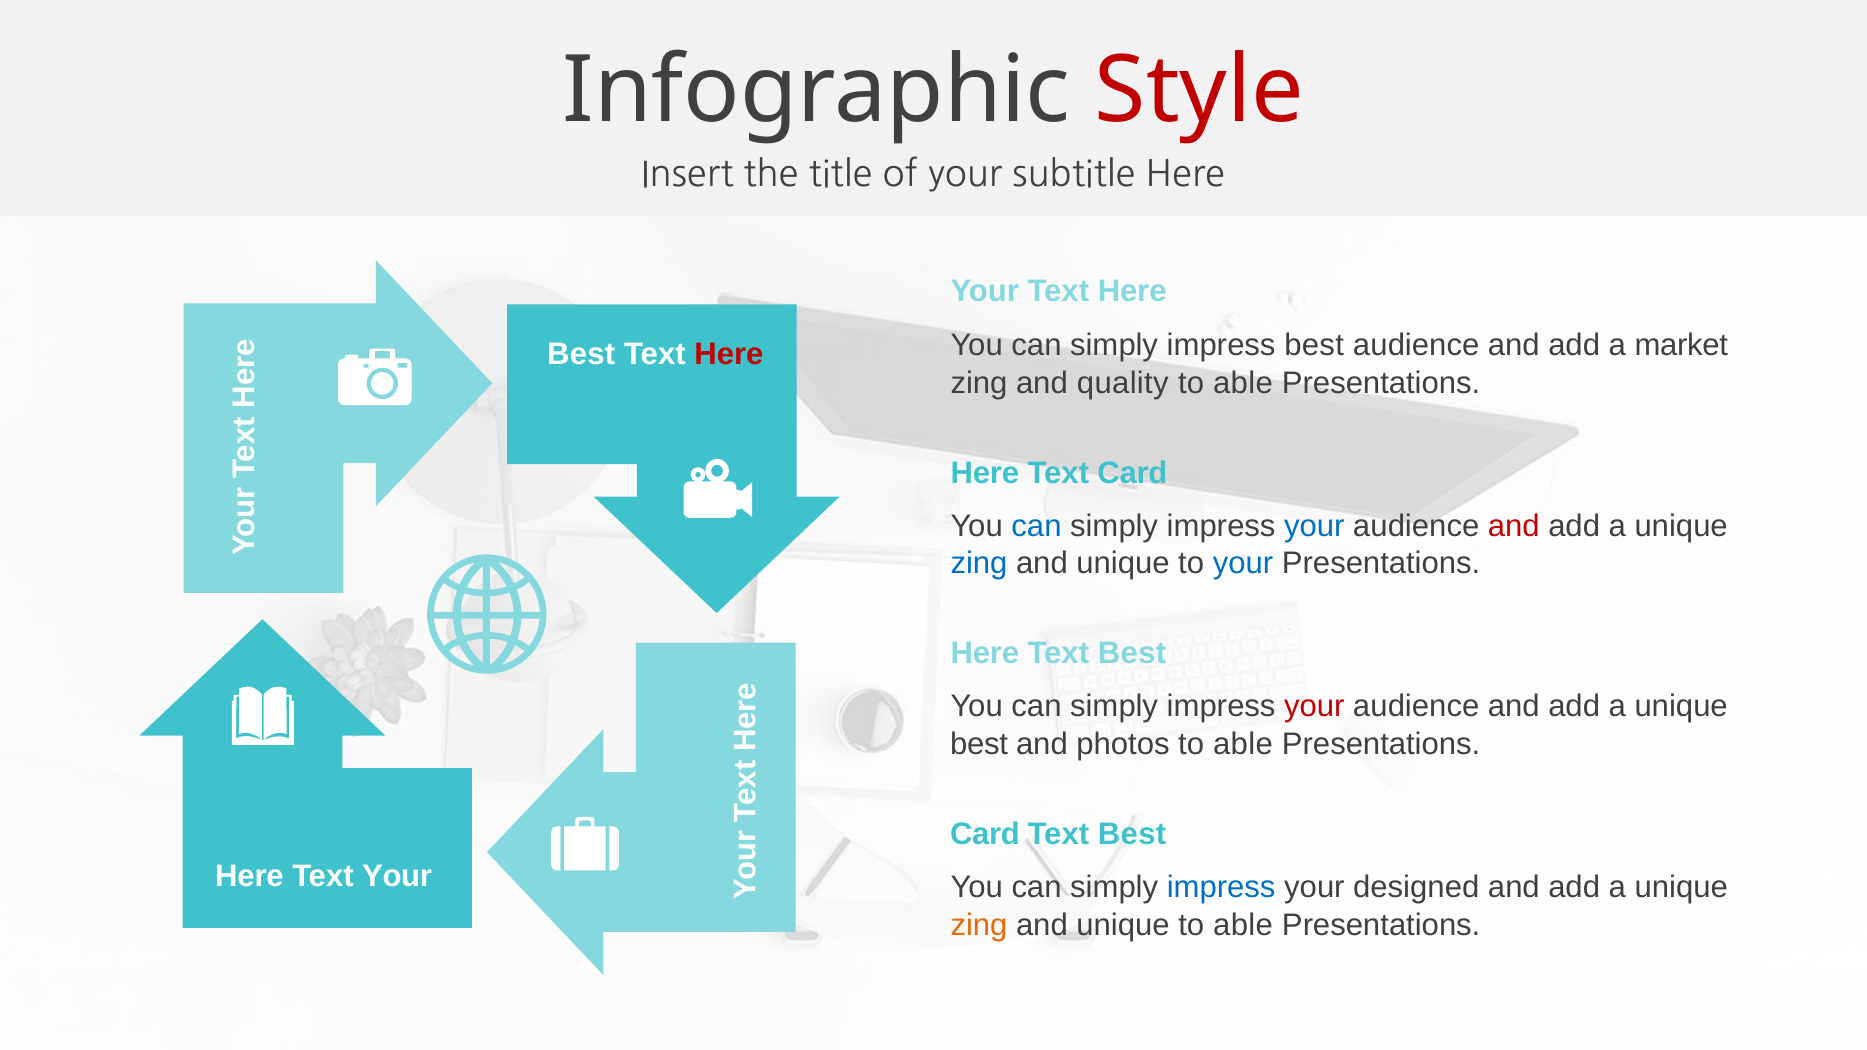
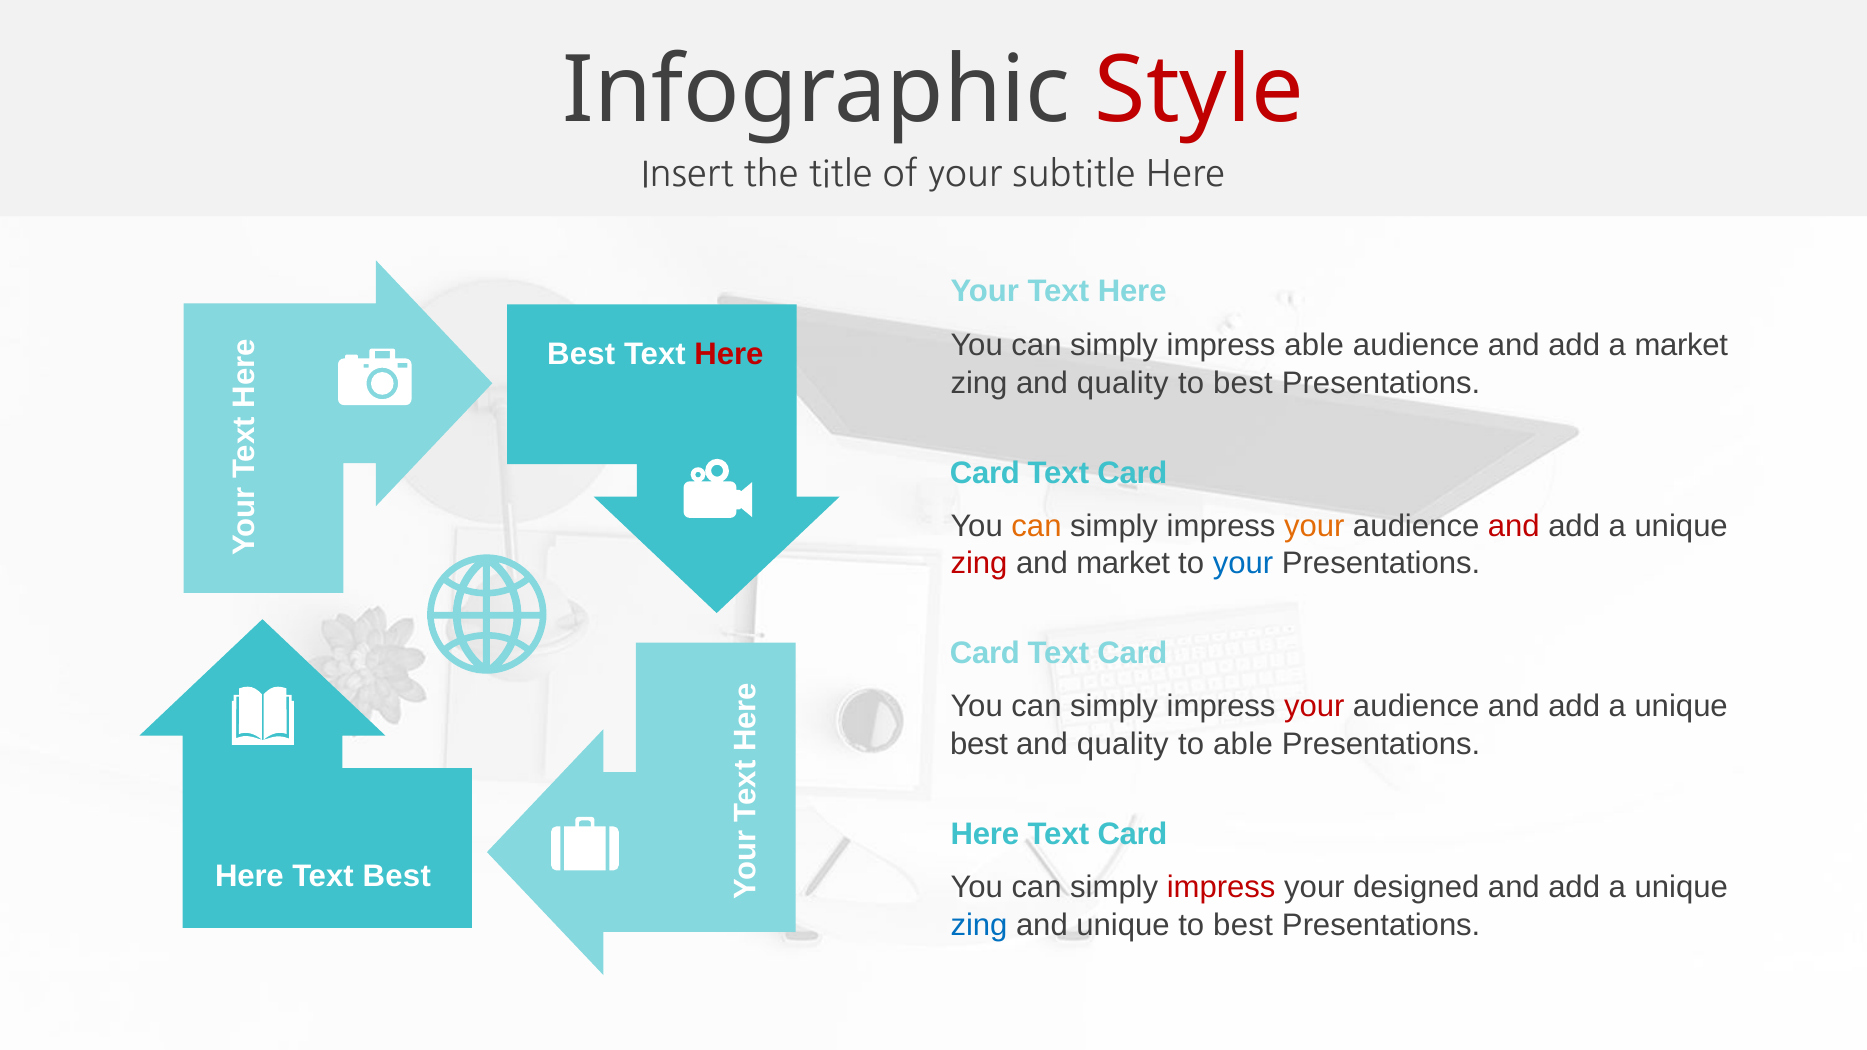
impress best: best -> able (1314, 346)
able: able -> best (1243, 383)
Here: Here -> Card (985, 473)
can colour: blue -> orange (1037, 526)
your colour: blue -> orange (1314, 526)
zing colour: blue -> red (979, 563)
unique: unique -> market (1123, 563)
Here: Here -> Card (985, 653)
Best: Best -> Card (1132, 653)
photos: photos -> quality (1123, 744)
Card: Card -> Here (985, 834)
Best: Best -> Card (1132, 834)
Text Your: Your -> Best (397, 876)
impress colour: blue -> red (1221, 888)
zing colour: orange -> blue (979, 925)
able: able -> best (1243, 925)
